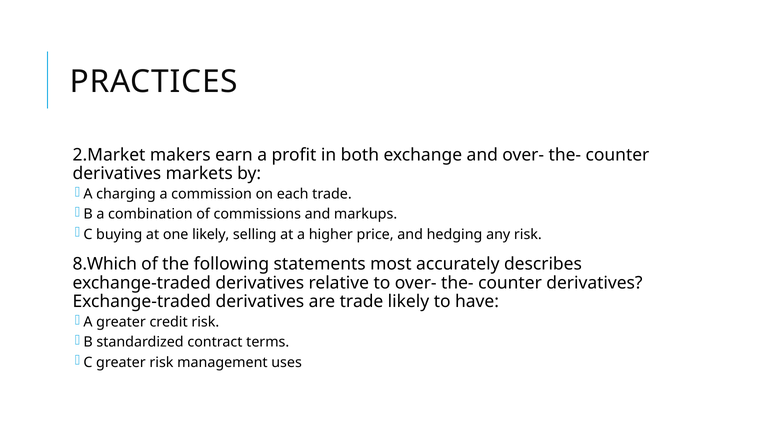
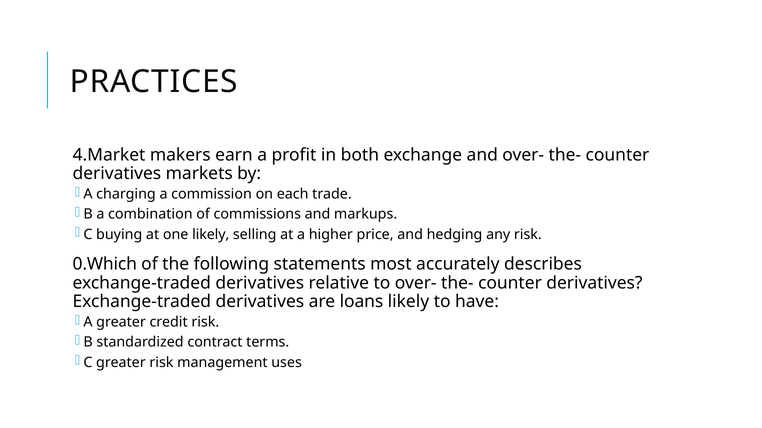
2.Market: 2.Market -> 4.Market (109, 155)
8.Which: 8.Which -> 0.Which (105, 264)
are trade: trade -> loans (362, 302)
